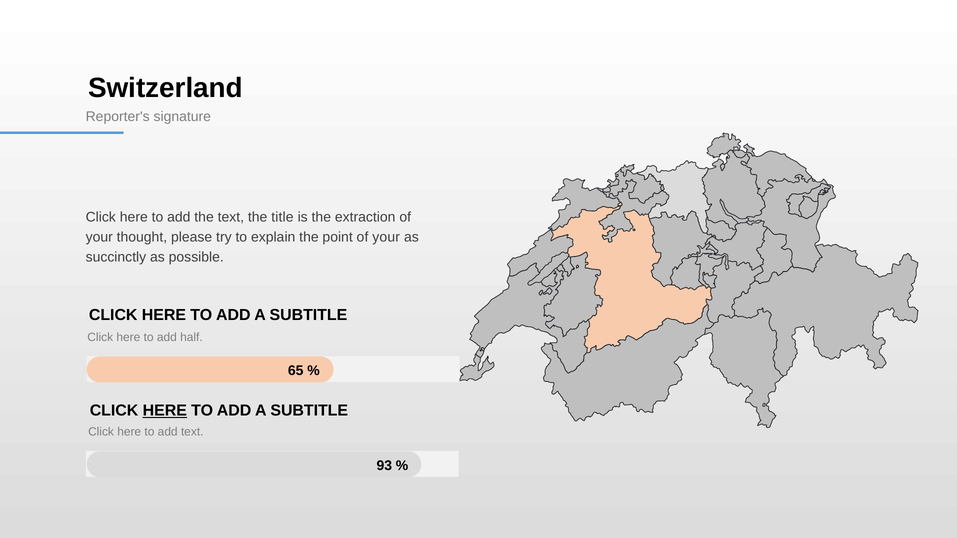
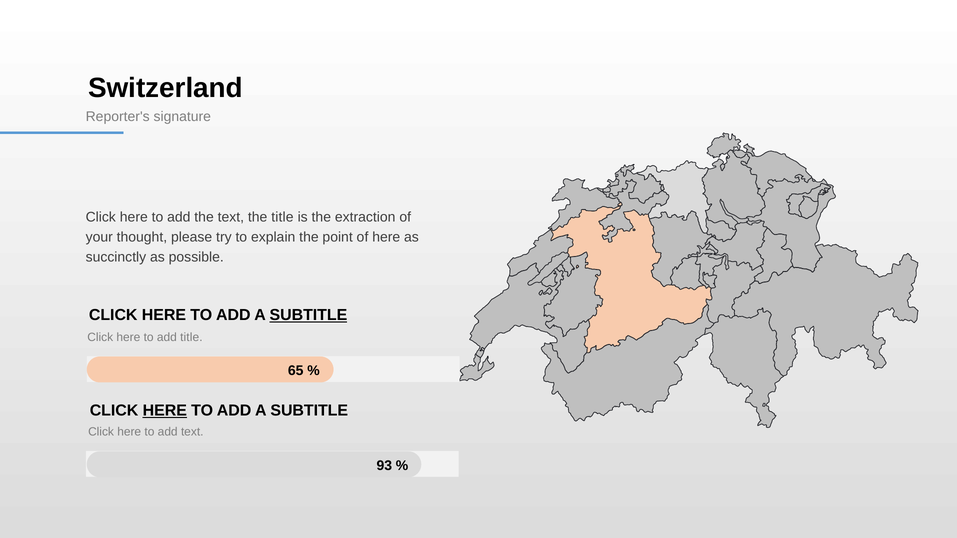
point of your: your -> here (386, 237)
SUBTITLE underline: none -> present (308, 315)
add half: half -> title (191, 337)
